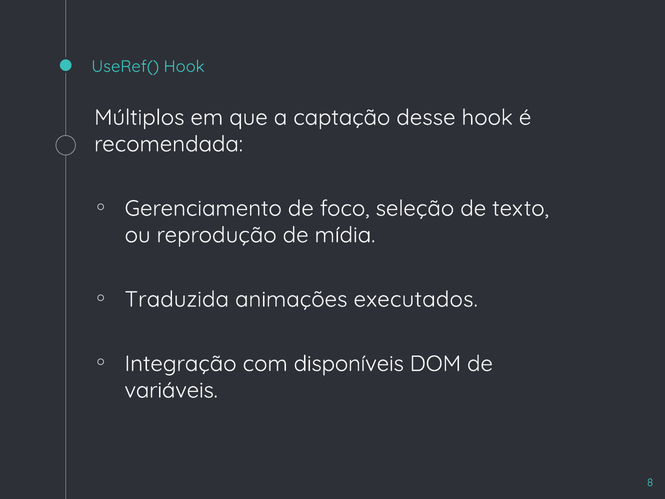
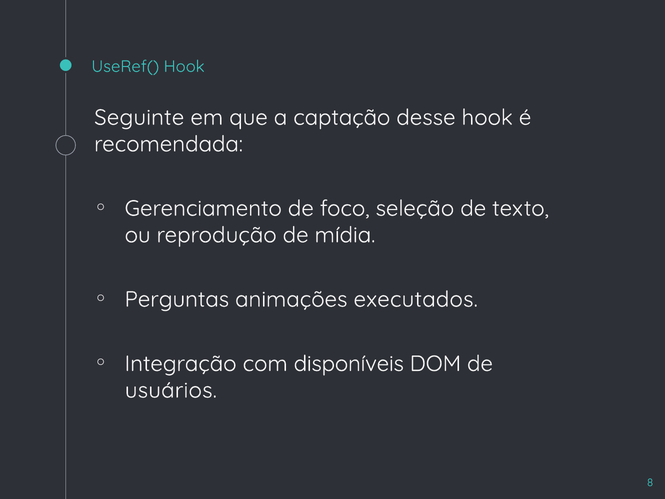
Múltiplos: Múltiplos -> Seguinte (139, 117)
Traduzida: Traduzida -> Perguntas (177, 299)
variáveis: variáveis -> usuários (171, 390)
